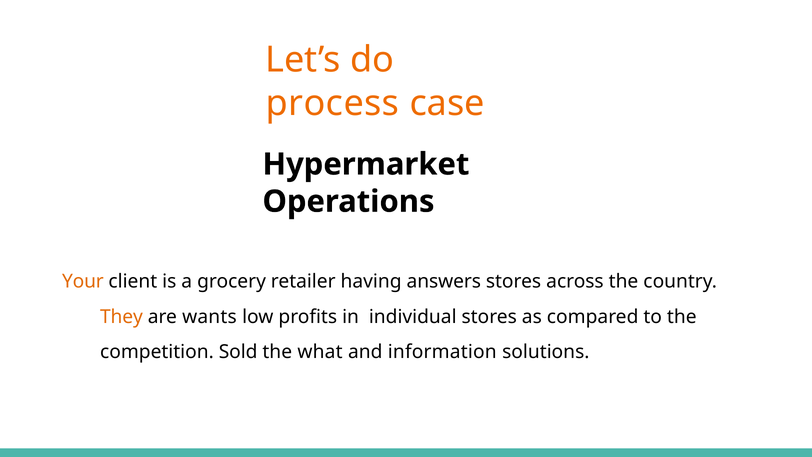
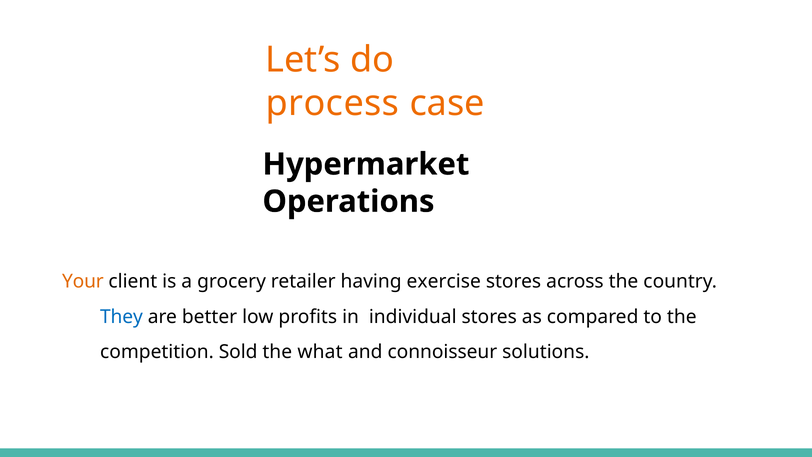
answers: answers -> exercise (444, 281)
They colour: orange -> blue (121, 317)
wants: wants -> better (210, 317)
information: information -> connoisseur (442, 352)
